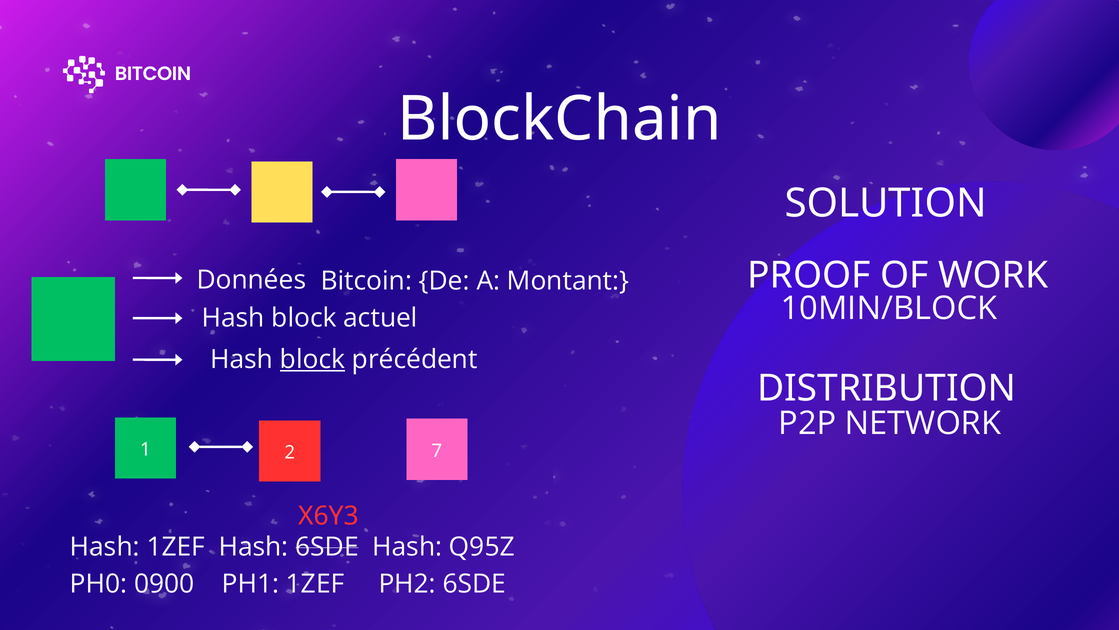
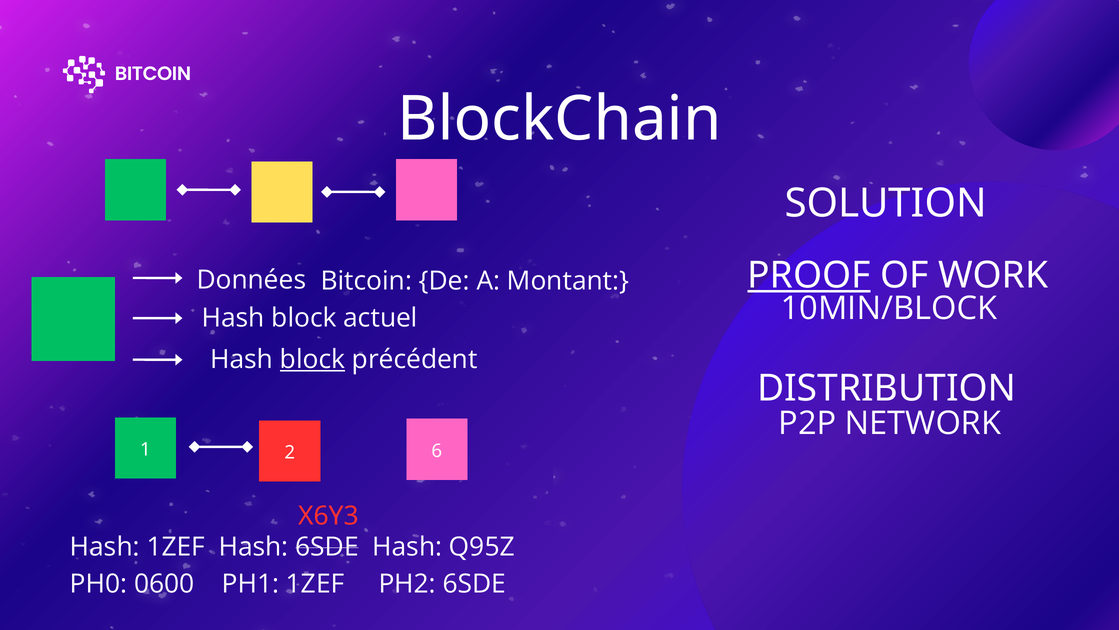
PROOF underline: none -> present (809, 275)
7: 7 -> 6 (437, 451)
0900: 0900 -> 0600 (164, 584)
